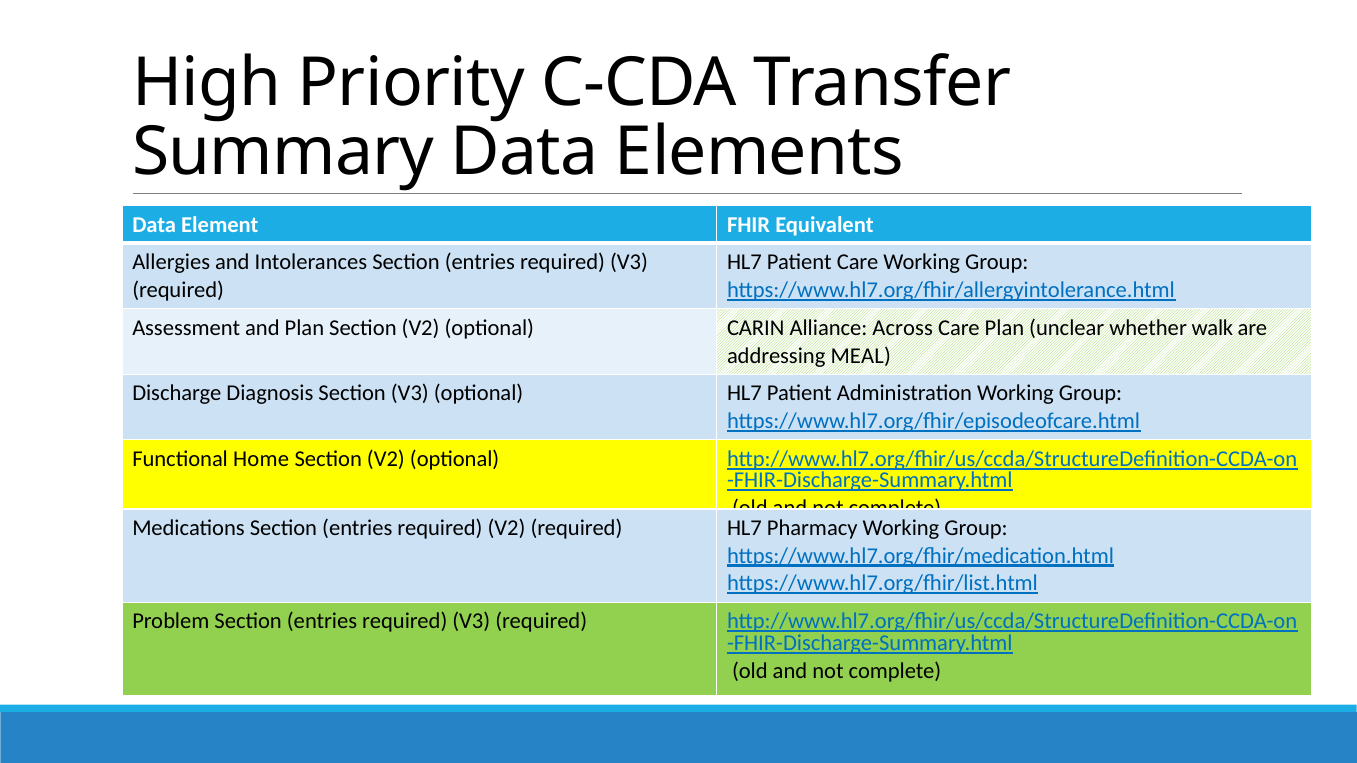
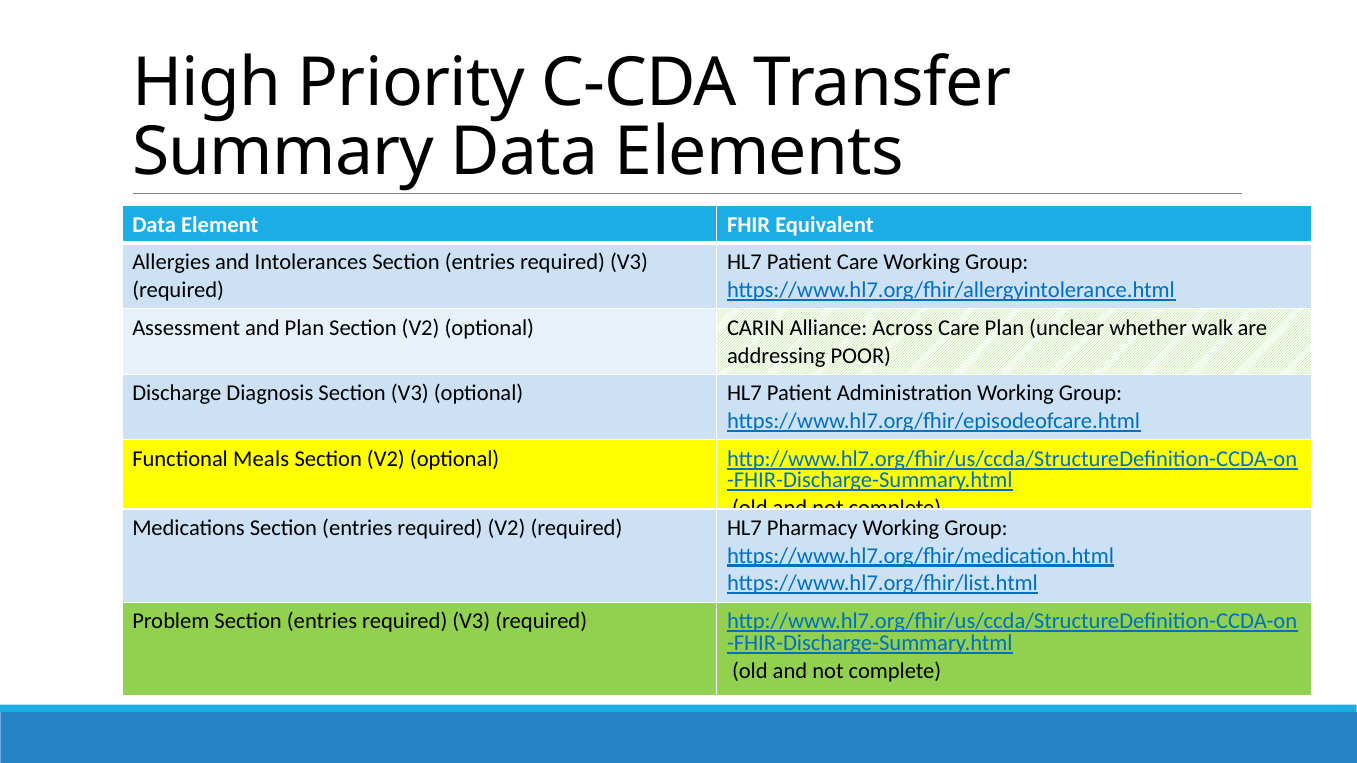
MEAL: MEAL -> POOR (861, 356)
Home: Home -> Meals (261, 459)
